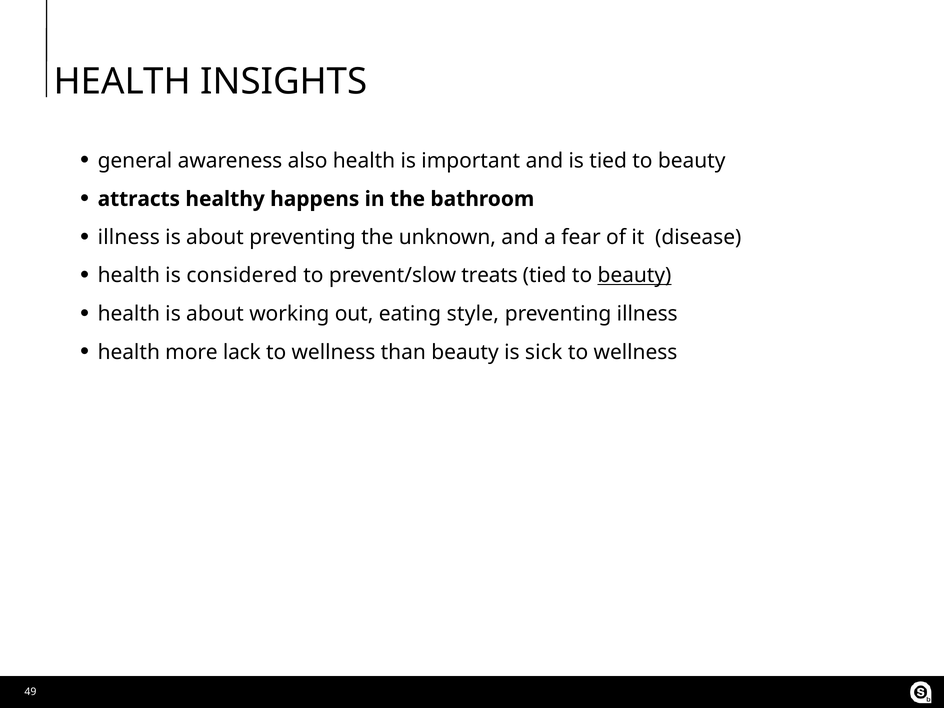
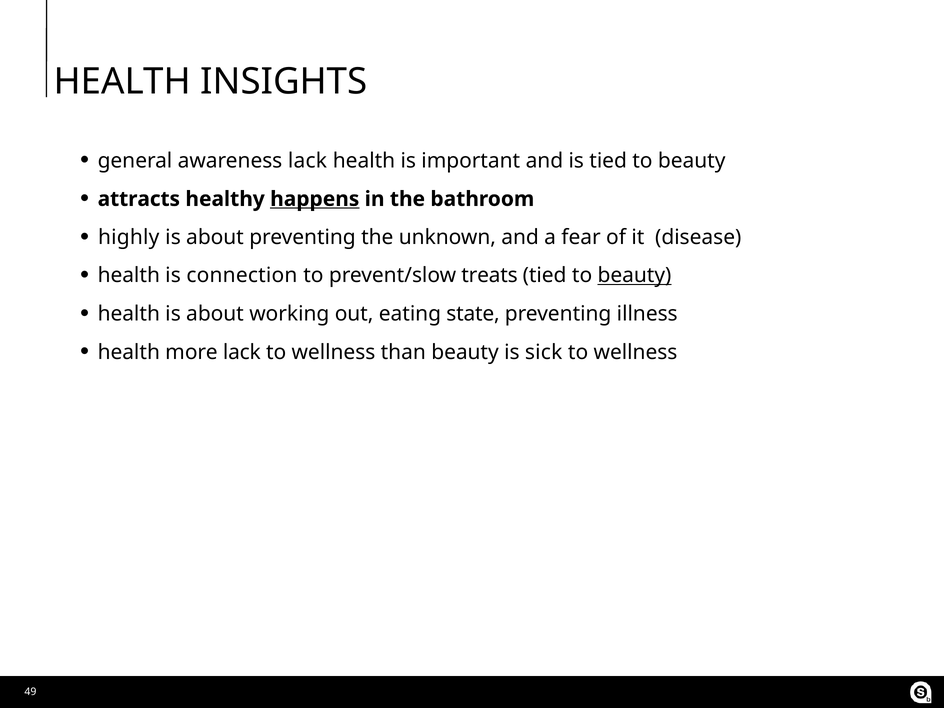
awareness also: also -> lack (307, 161)
happens underline: none -> present (315, 199)
illness: illness -> highly (129, 237)
considered: considered -> connection (242, 276)
style: style -> state (473, 314)
